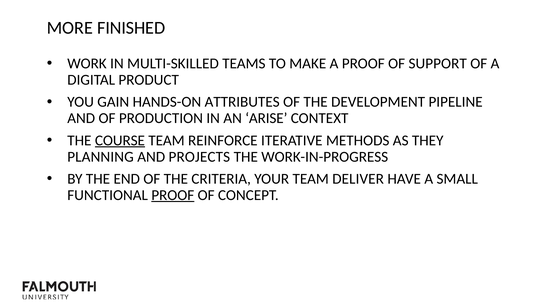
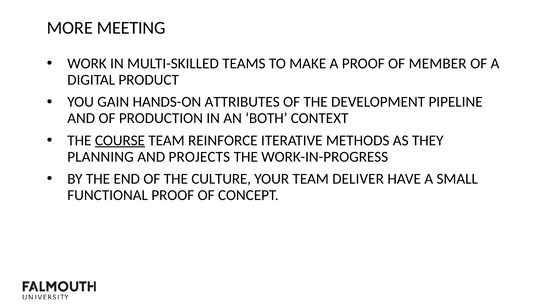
FINISHED: FINISHED -> MEETING (131, 28)
SUPPORT: SUPPORT -> MEMBER (438, 64)
ARISE: ARISE -> BOTH (266, 118)
CRITERIA: CRITERIA -> CULTURE (221, 179)
PROOF underline: present -> none (173, 195)
